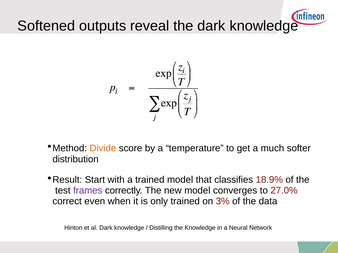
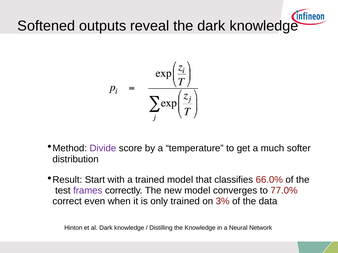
Divide colour: orange -> purple (103, 149)
18.9%: 18.9% -> 66.0% (269, 180)
27.0%: 27.0% -> 77.0% (284, 191)
